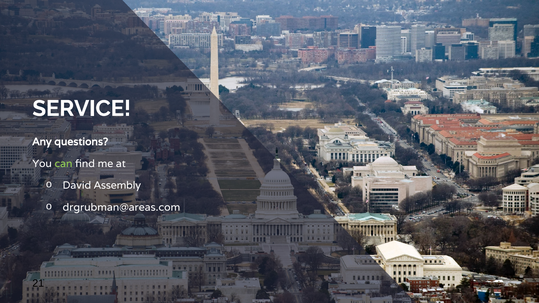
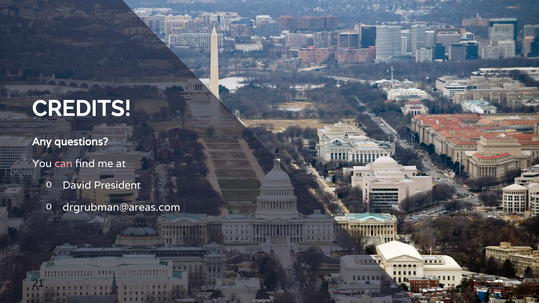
SERVICE: SERVICE -> CREDITS (82, 109)
can colour: light green -> pink (64, 164)
Assembly: Assembly -> President (117, 186)
